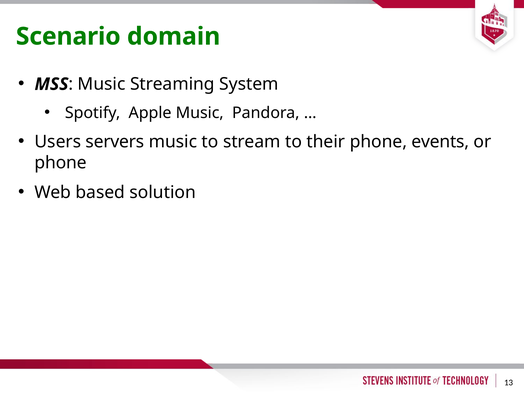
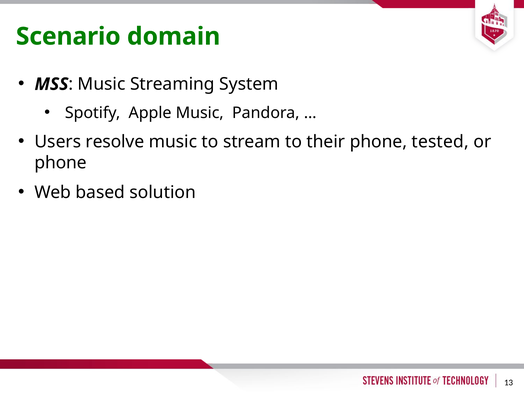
servers: servers -> resolve (115, 142)
events: events -> tested (440, 142)
